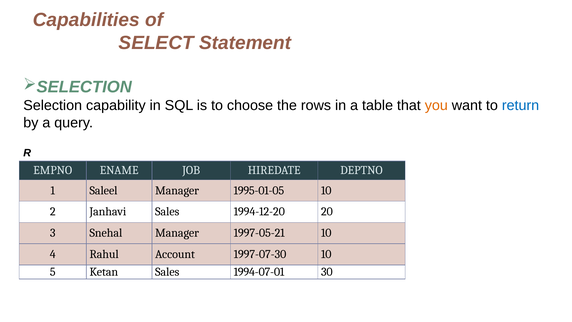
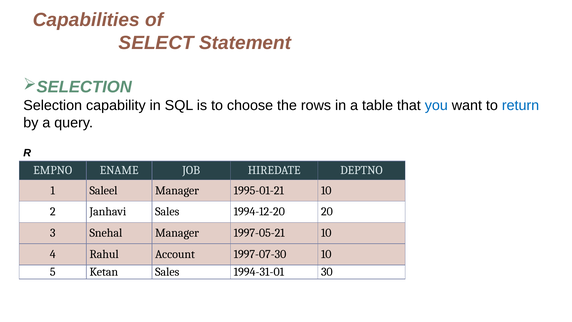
you colour: orange -> blue (436, 105)
1995-01-05: 1995-01-05 -> 1995-01-21 (259, 190)
1994-07-01: 1994-07-01 -> 1994-31-01 (259, 272)
